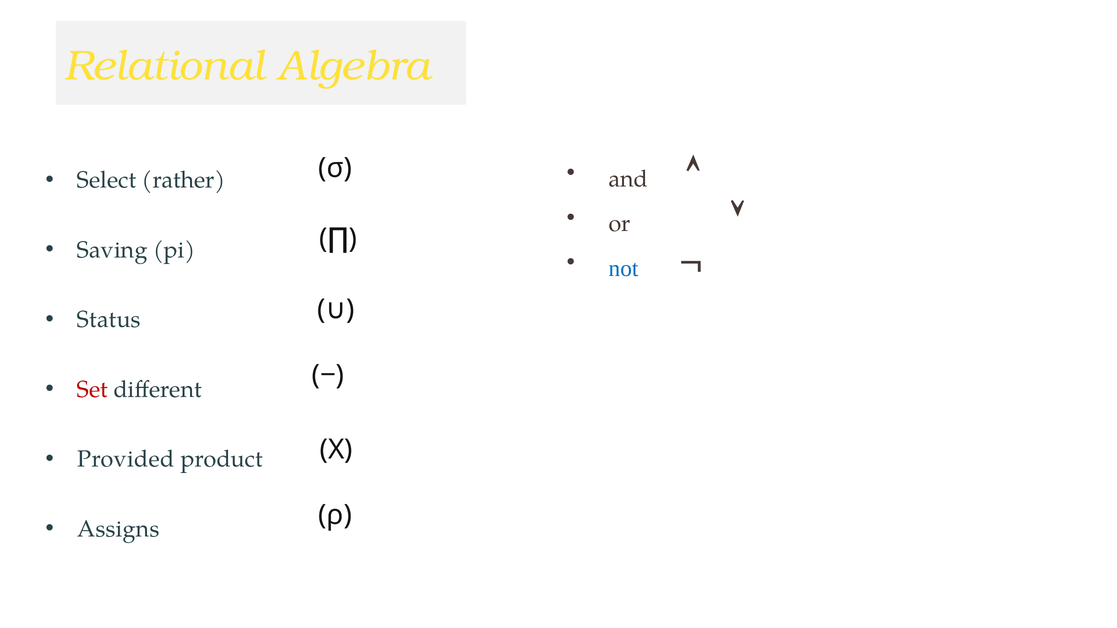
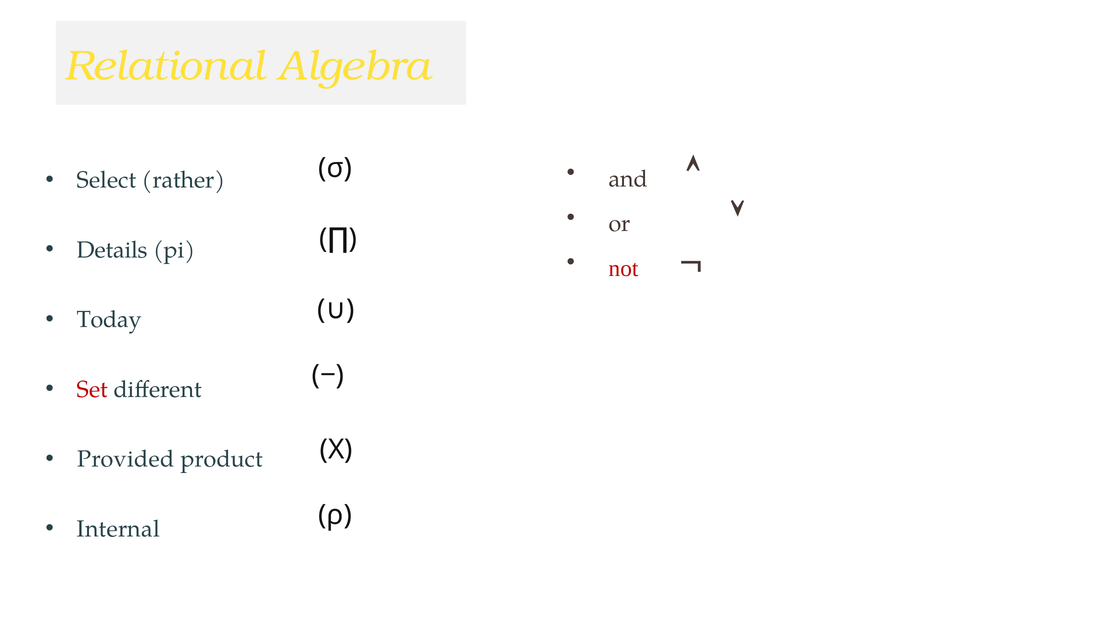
Saving: Saving -> Details (112, 250)
not colour: blue -> red (623, 269)
Status: Status -> Today (109, 320)
Assigns: Assigns -> Internal (118, 529)
